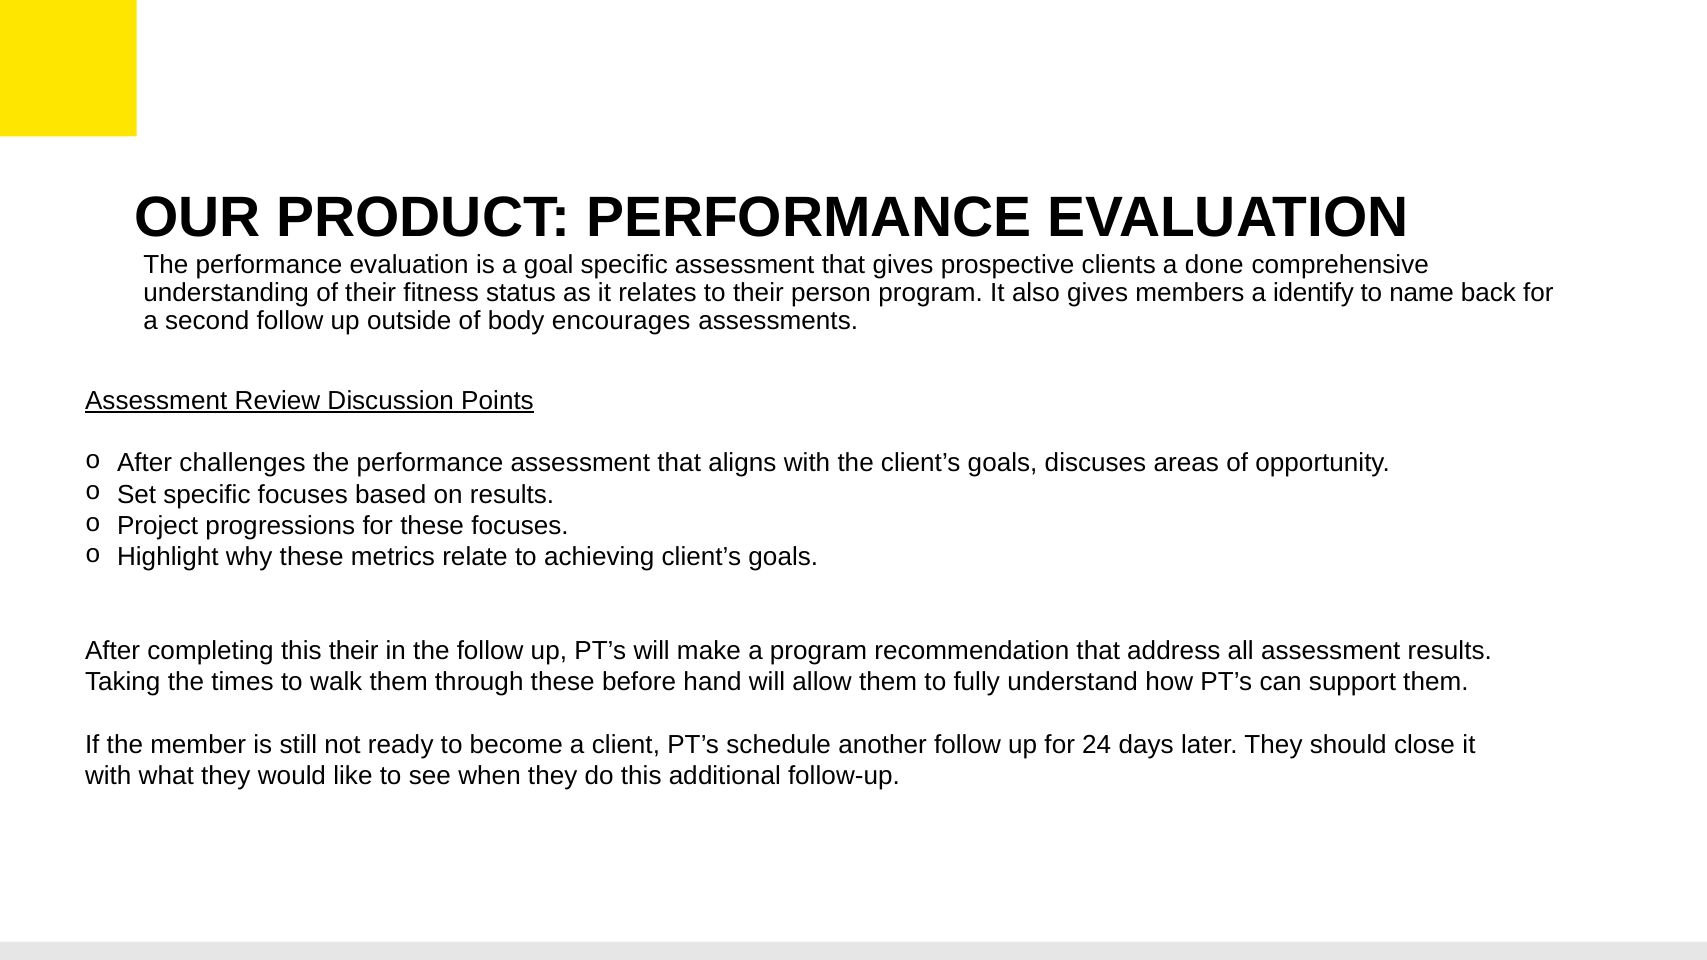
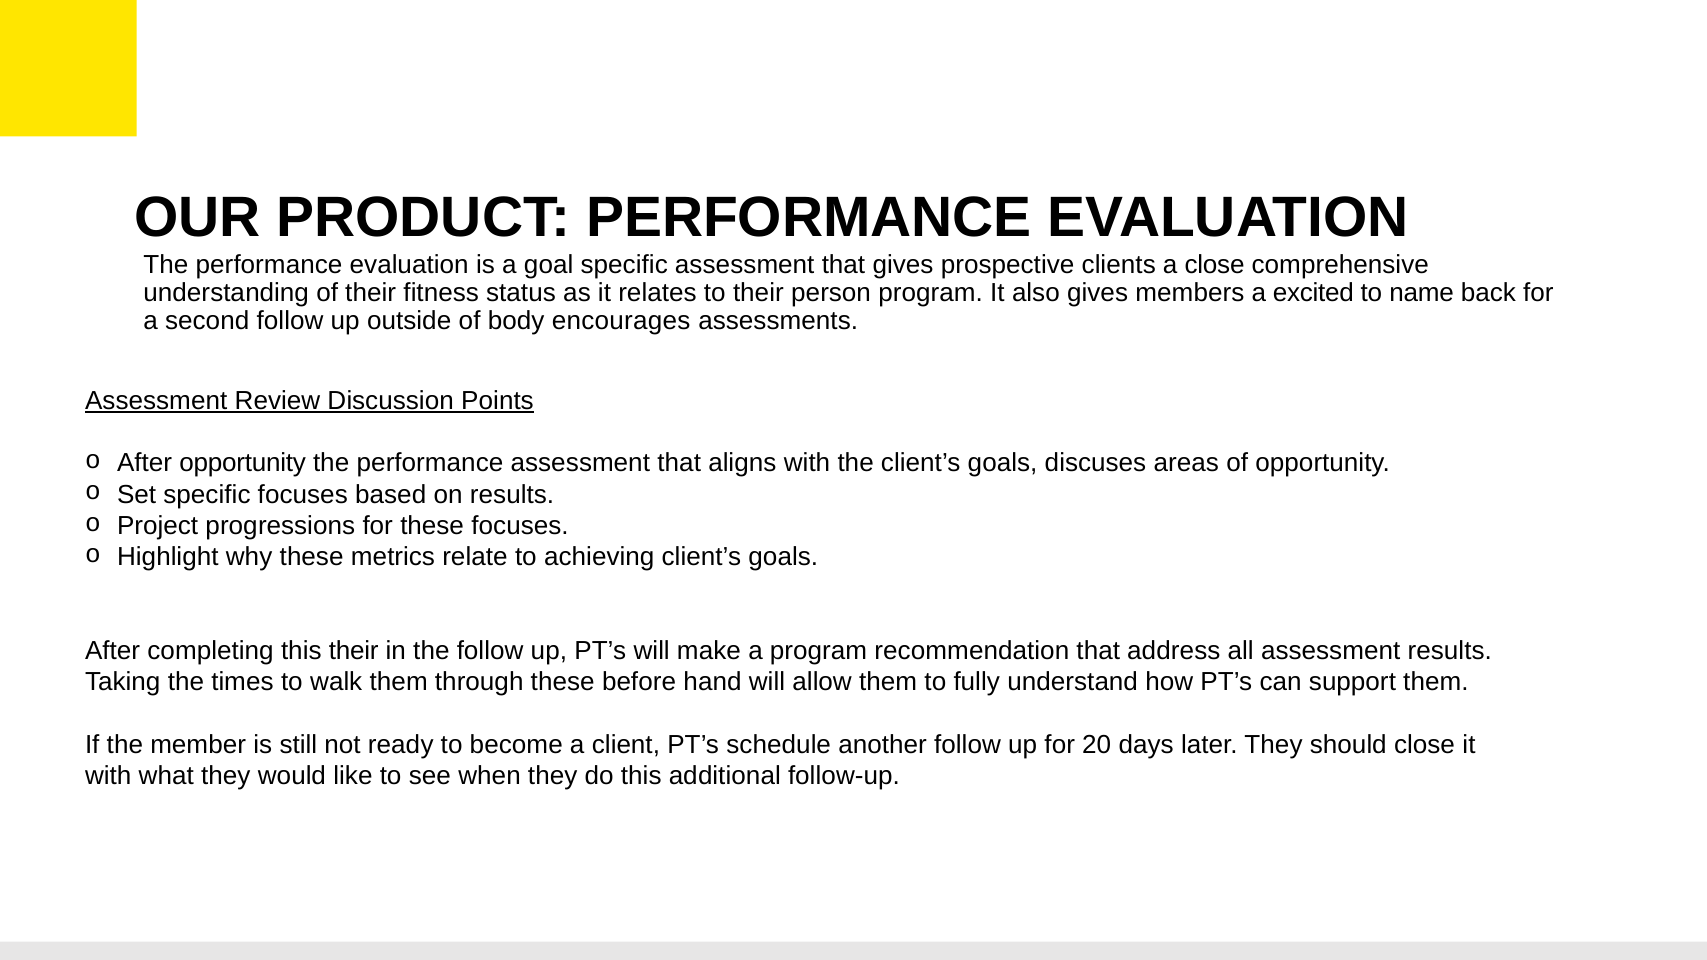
a done: done -> close (1215, 265)
identify: identify -> excited (1313, 293)
After challenges: challenges -> opportunity (243, 463)
24: 24 -> 20 (1097, 745)
